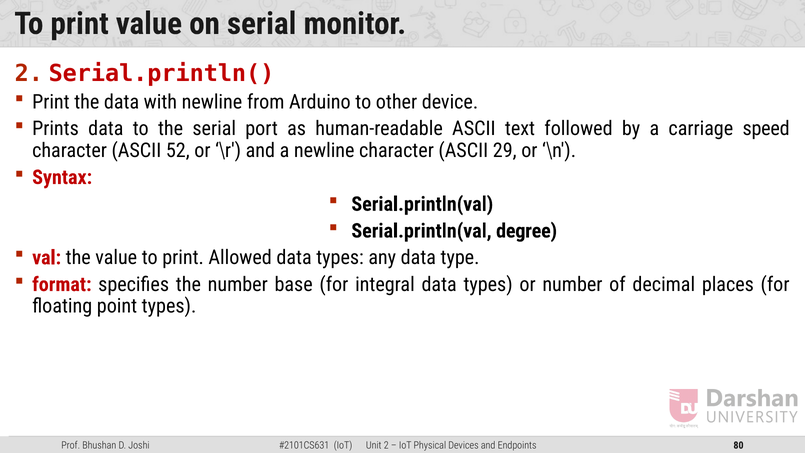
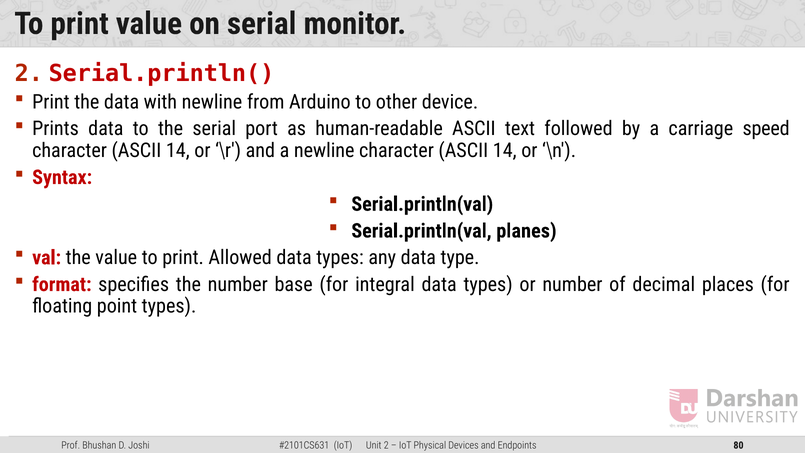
52: 52 -> 14 (178, 151)
newline character ASCII 29: 29 -> 14 (505, 151)
degree: degree -> planes (526, 231)
